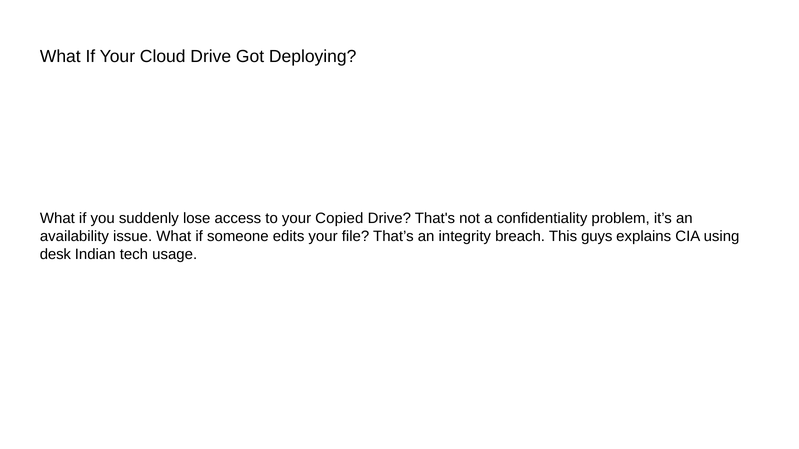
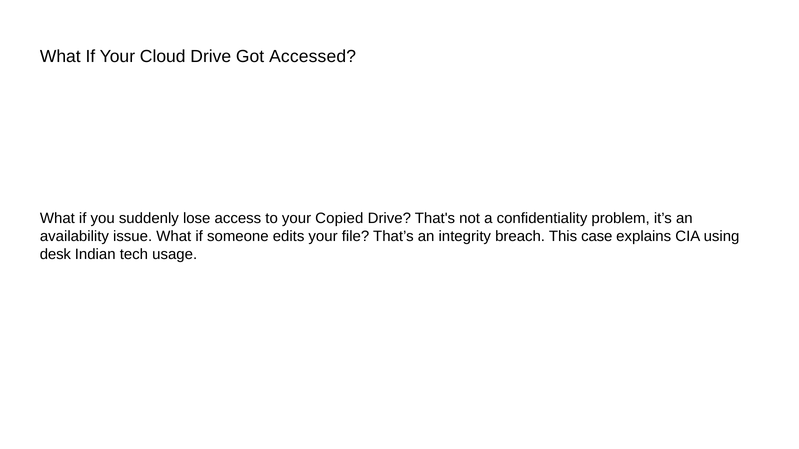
Deploying: Deploying -> Accessed (313, 57)
guys: guys -> case (597, 237)
